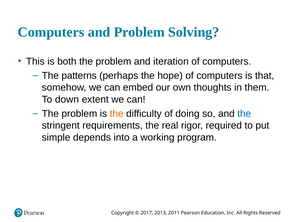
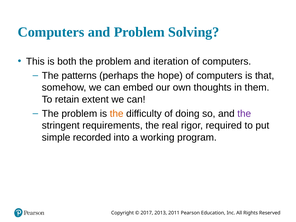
down: down -> retain (67, 99)
the colour: blue -> purple (244, 114)
depends: depends -> recorded (92, 137)
